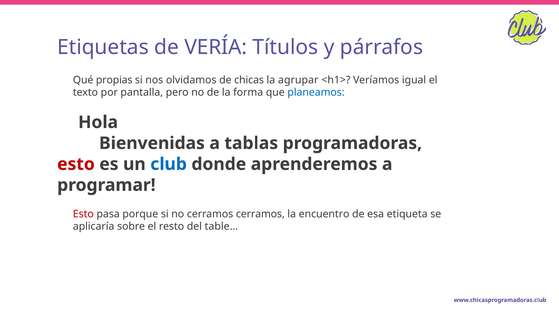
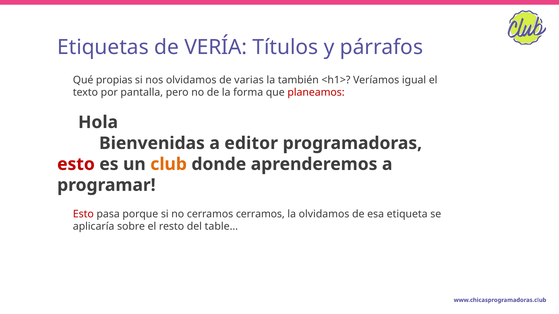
chicas: chicas -> varias (249, 80)
agrupar: agrupar -> también (298, 80)
planeamos colour: blue -> red (316, 93)
tablas: tablas -> editor (251, 143)
club colour: blue -> orange (169, 164)
la encuentro: encuentro -> olvidamos (324, 214)
